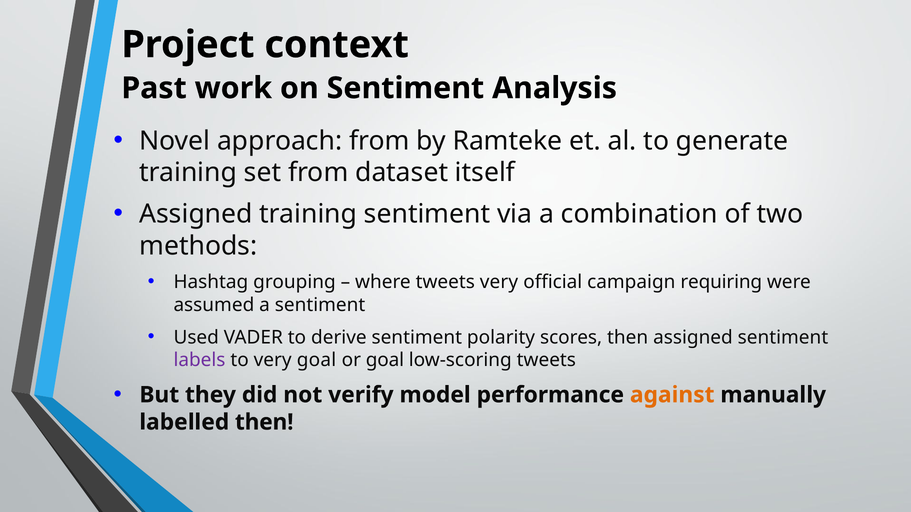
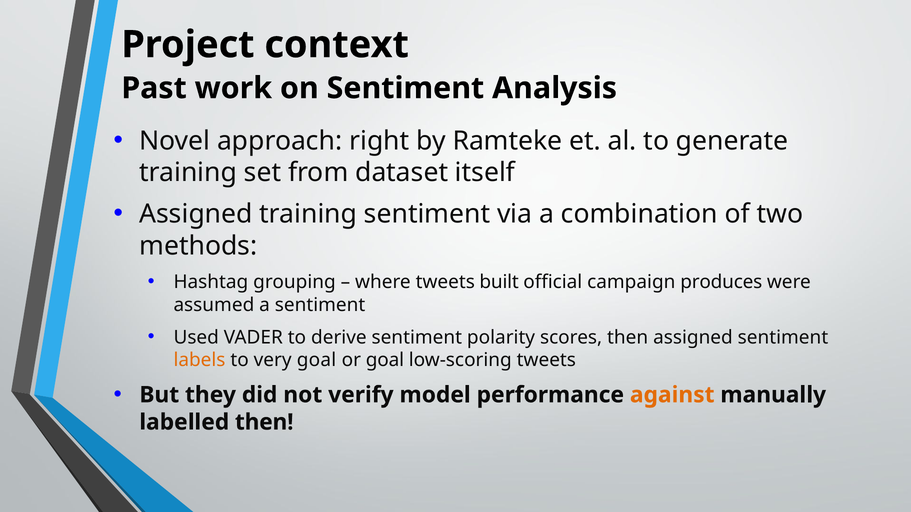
approach from: from -> right (379, 141)
tweets very: very -> built (499, 282)
requiring: requiring -> produces (721, 282)
labels colour: purple -> orange (199, 360)
